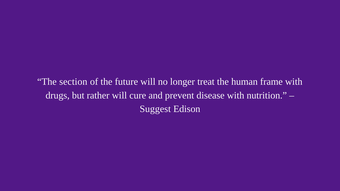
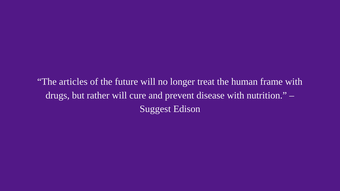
section: section -> articles (73, 82)
